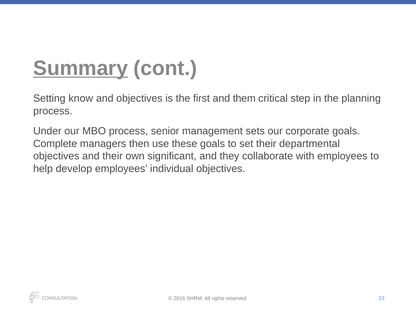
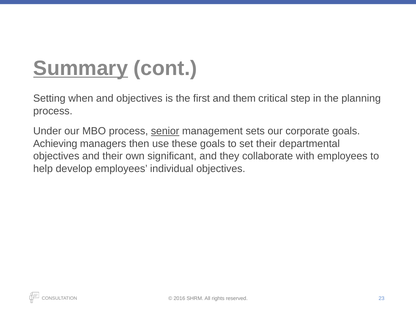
know: know -> when (81, 98)
senior underline: none -> present (165, 131)
Complete: Complete -> Achieving (55, 144)
